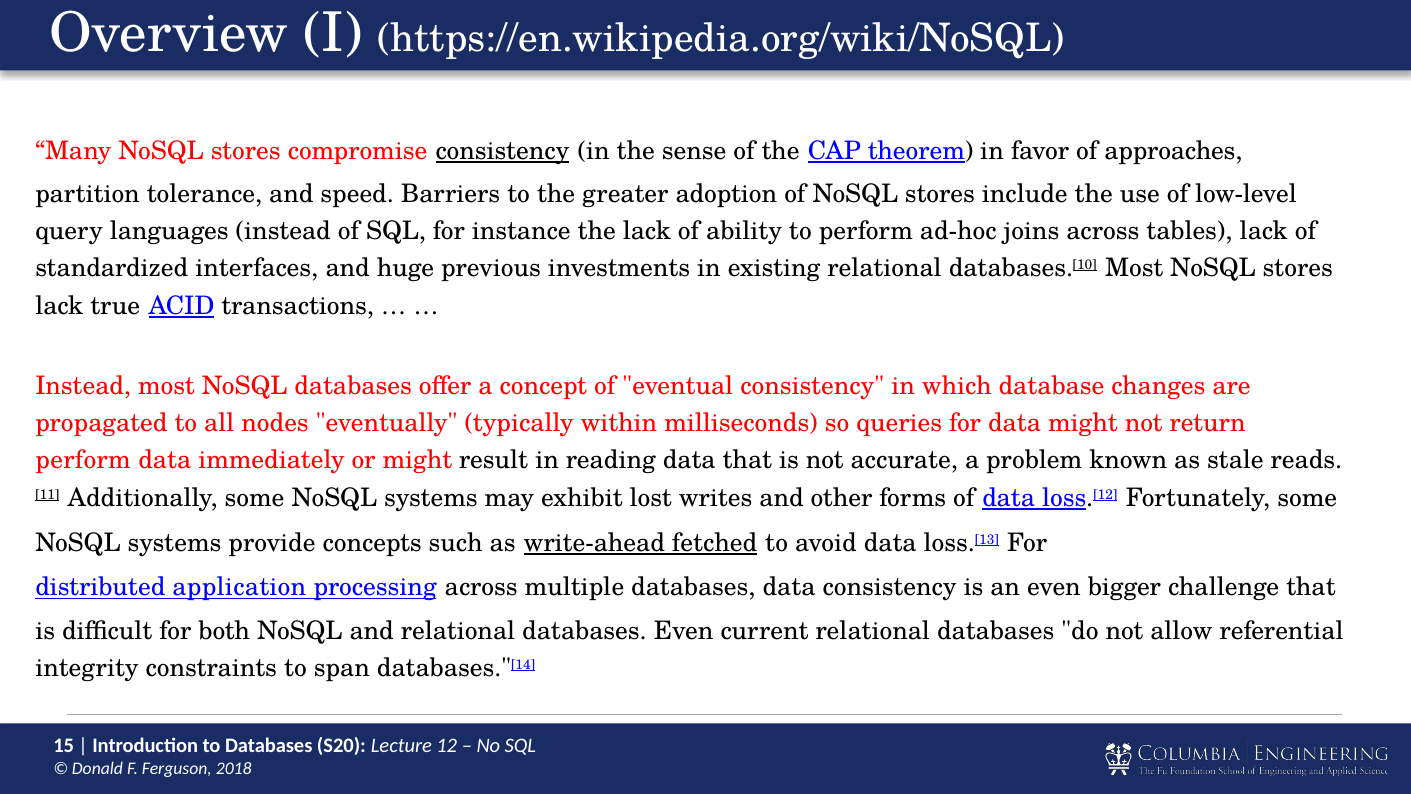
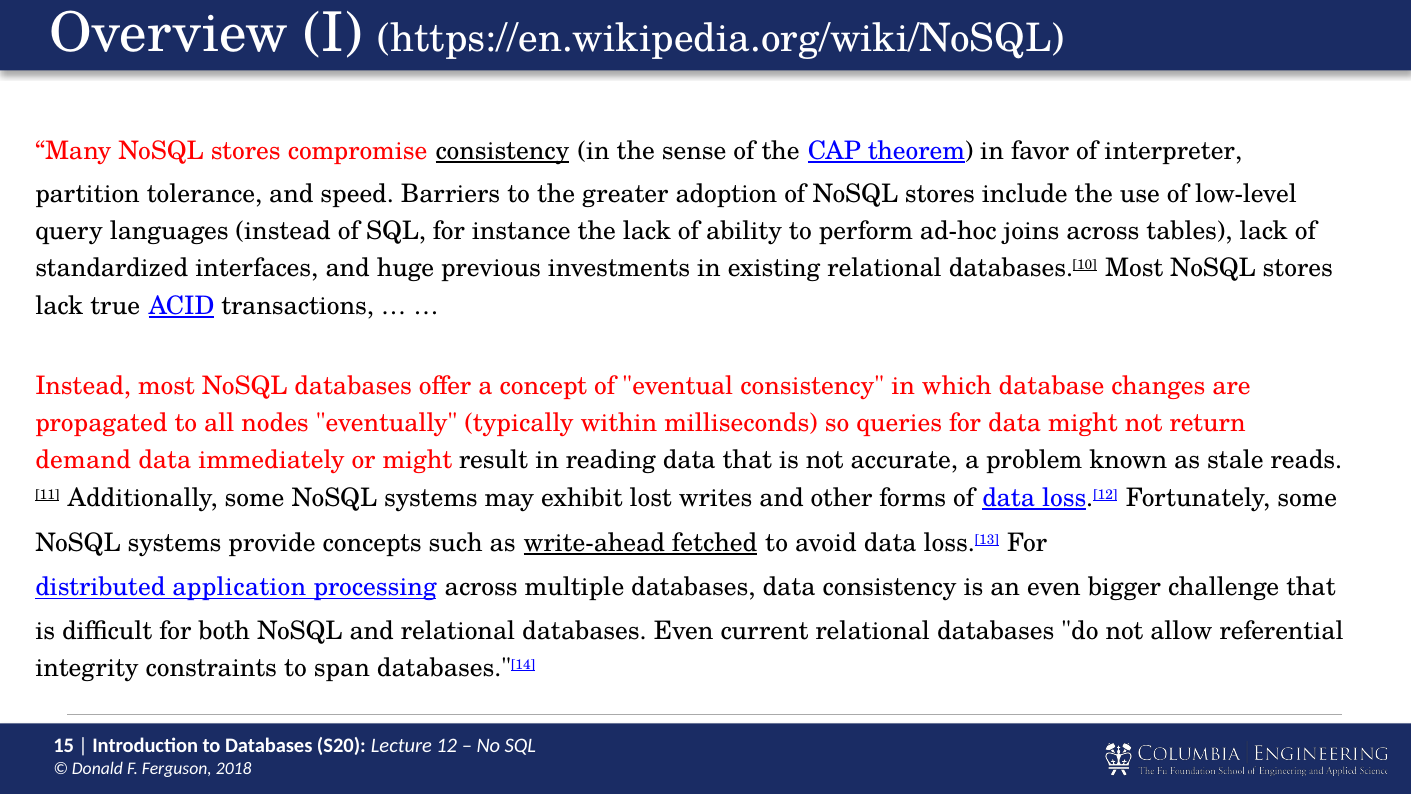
approaches: approaches -> interpreter (1173, 151)
perform: perform -> demand (83, 460)
